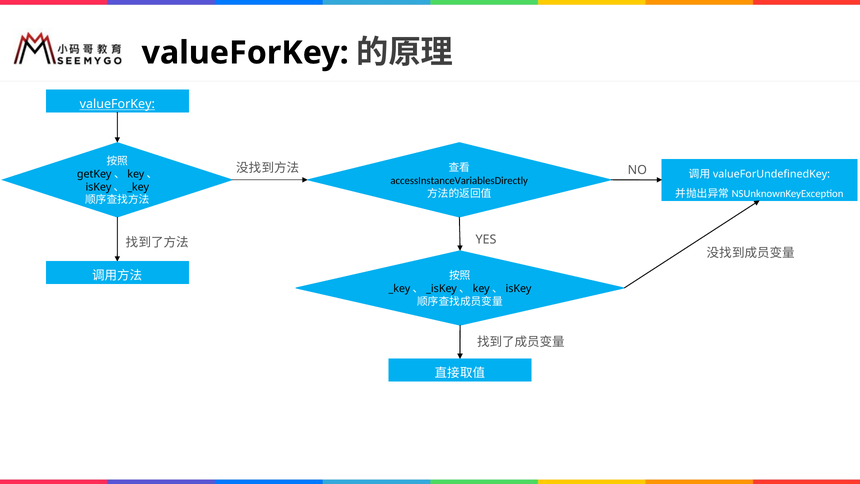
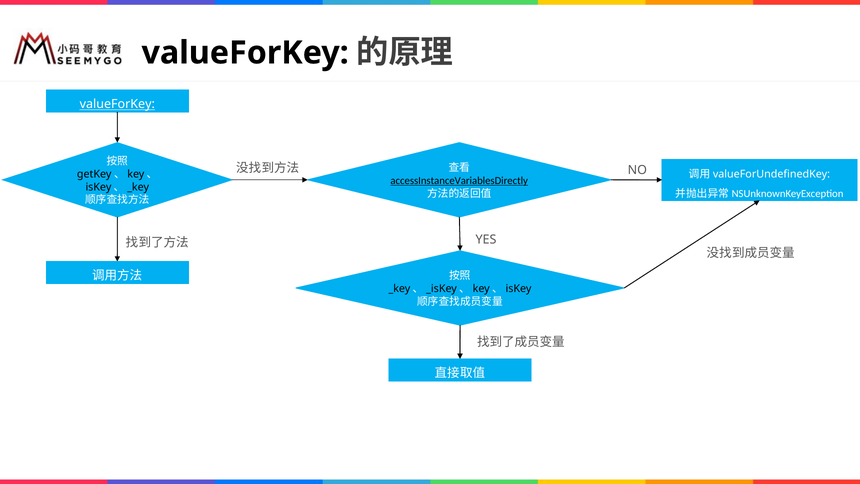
accessInstanceVariablesDirectly underline: none -> present (459, 180)
